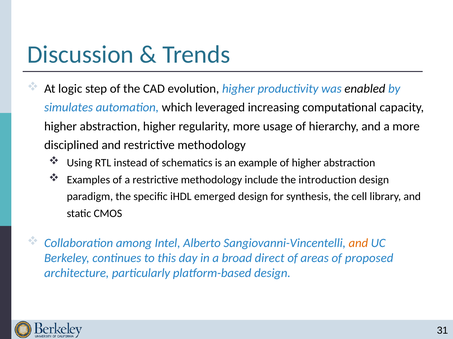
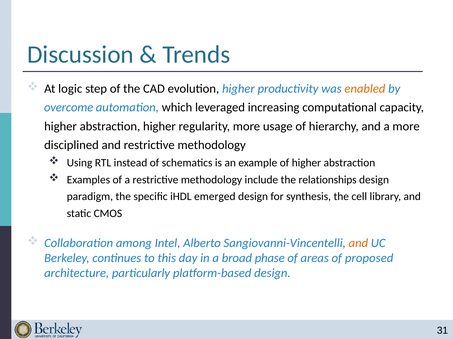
enabled colour: black -> orange (365, 89)
simulates: simulates -> overcome (69, 108)
introduction: introduction -> relationships (328, 180)
direct: direct -> phase (270, 259)
